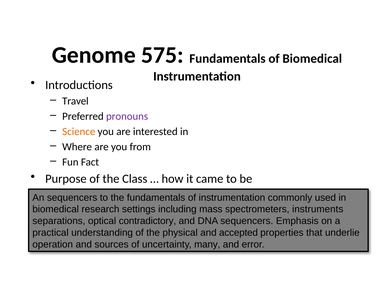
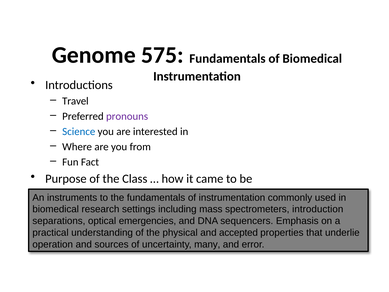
Science colour: orange -> blue (79, 132)
An sequencers: sequencers -> instruments (72, 197)
instruments: instruments -> introduction (318, 209)
contradictory: contradictory -> emergencies (147, 221)
